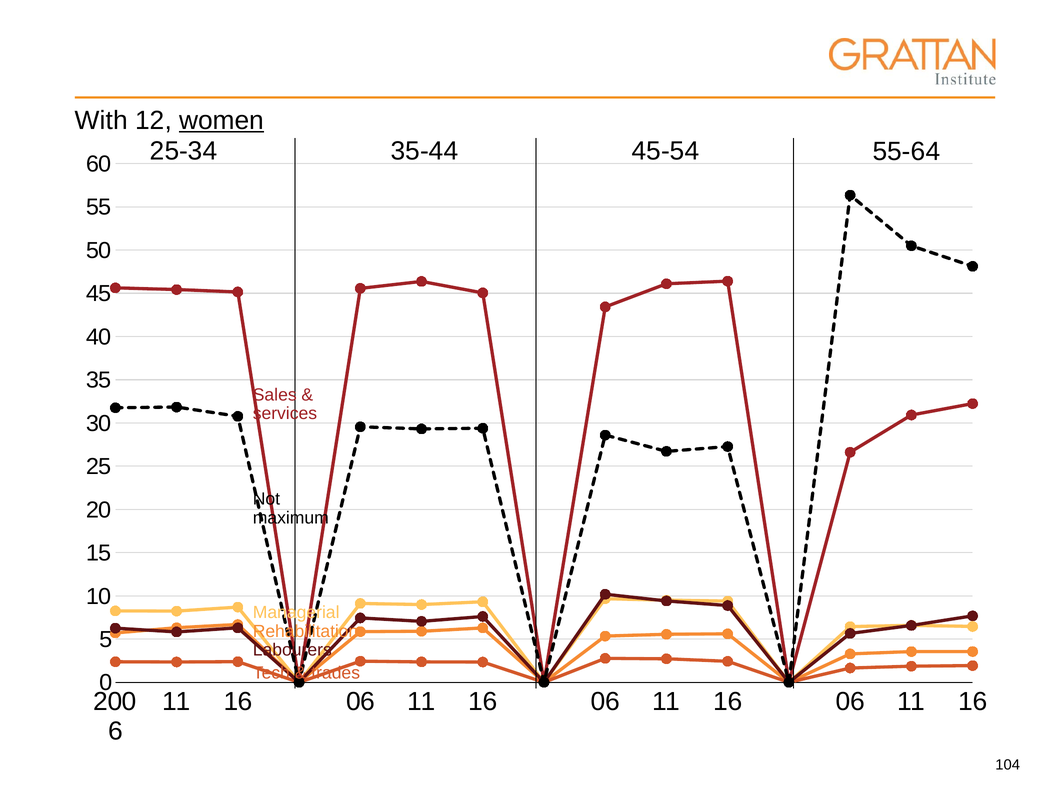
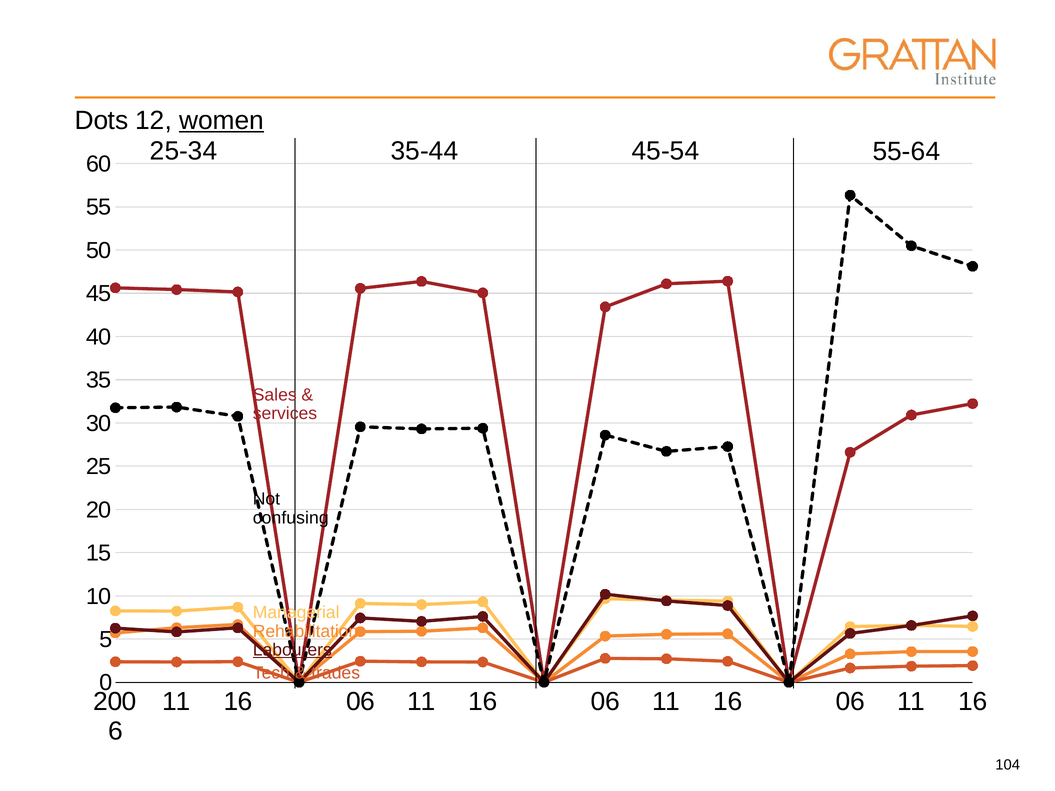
With: With -> Dots (101, 121)
maximum: maximum -> confusing (291, 518)
Labourers underline: none -> present (292, 650)
